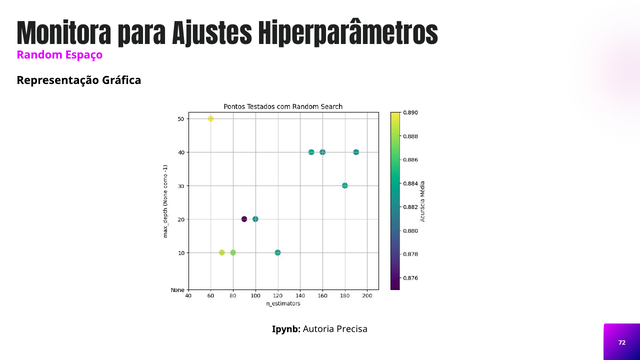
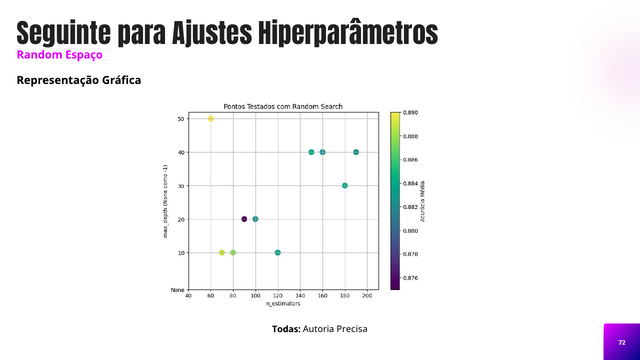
Monitora: Monitora -> Seguinte (64, 36)
Ipynb: Ipynb -> Todas (286, 329)
